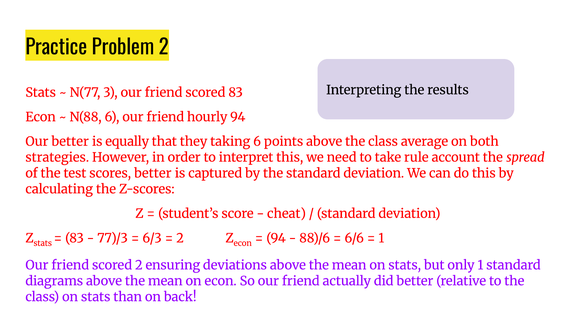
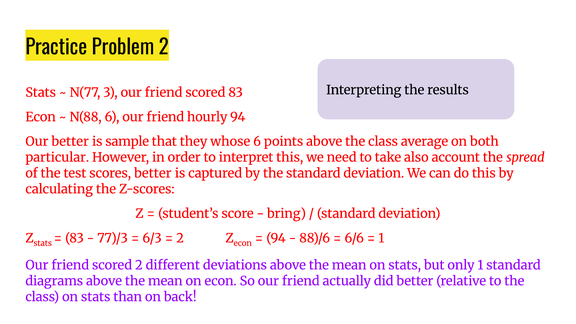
equally: equally -> sample (127, 142)
taking: taking -> whose (230, 142)
strategies: strategies -> particular (57, 157)
rule: rule -> also (416, 157)
cheat: cheat -> bring (286, 214)
ensuring: ensuring -> different (173, 265)
